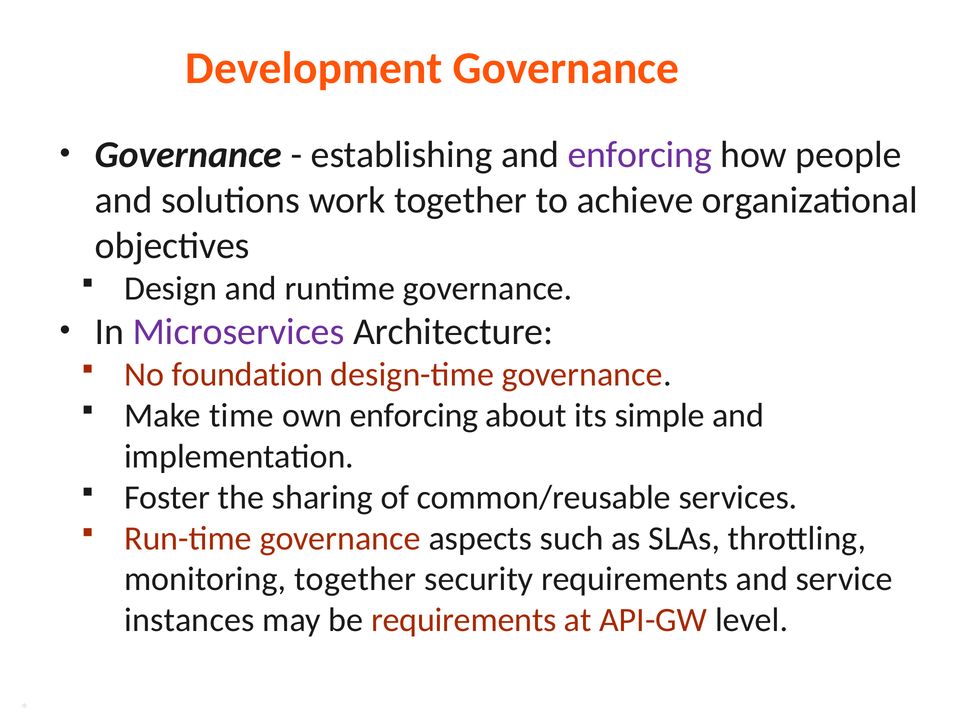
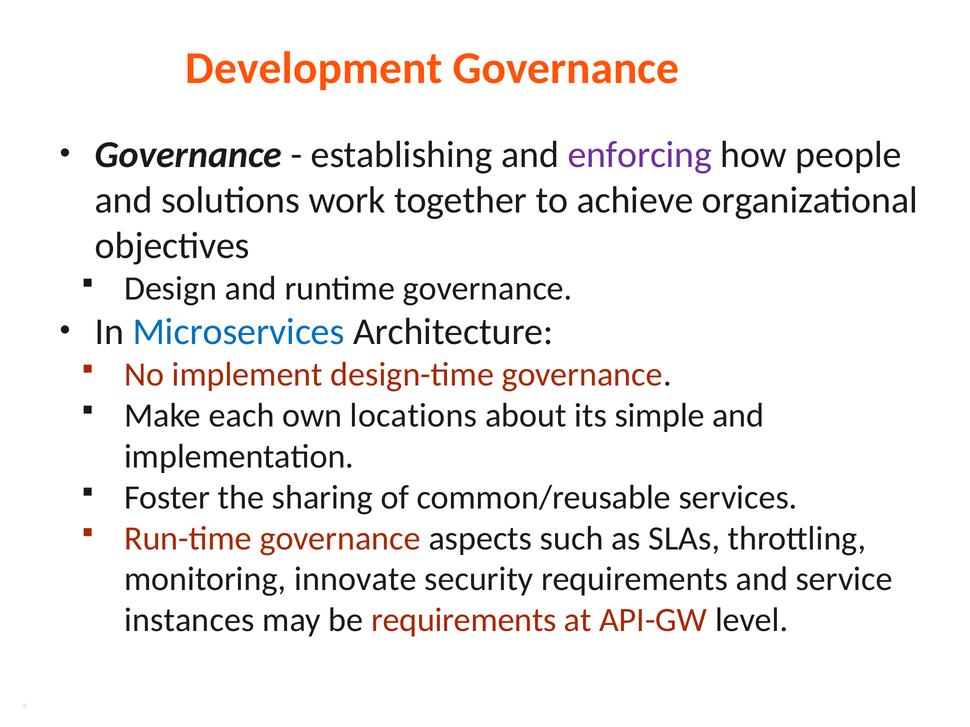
Microservices colour: purple -> blue (239, 332)
foundation: foundation -> implement (247, 375)
time: time -> each (241, 416)
own enforcing: enforcing -> locations (414, 416)
monitoring together: together -> innovate (355, 580)
